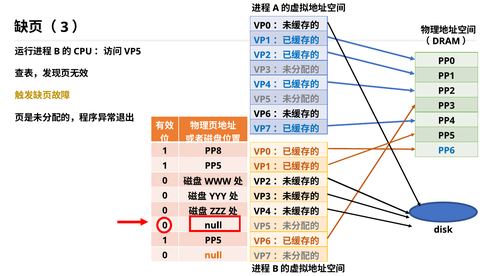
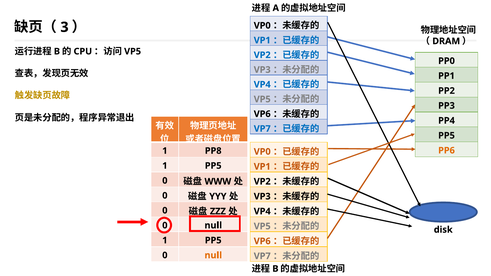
PP6 colour: blue -> orange (447, 151)
